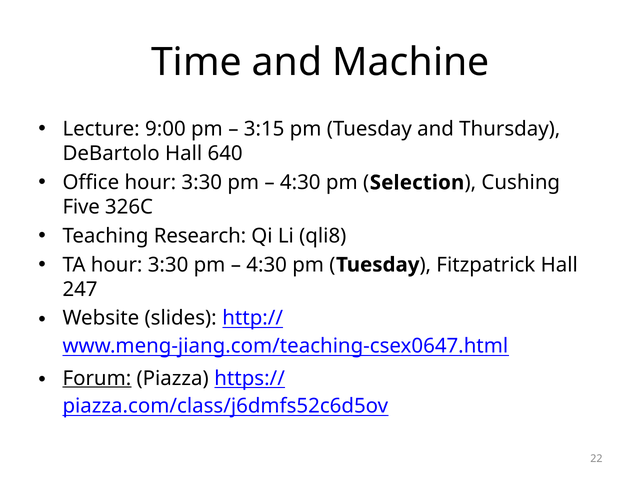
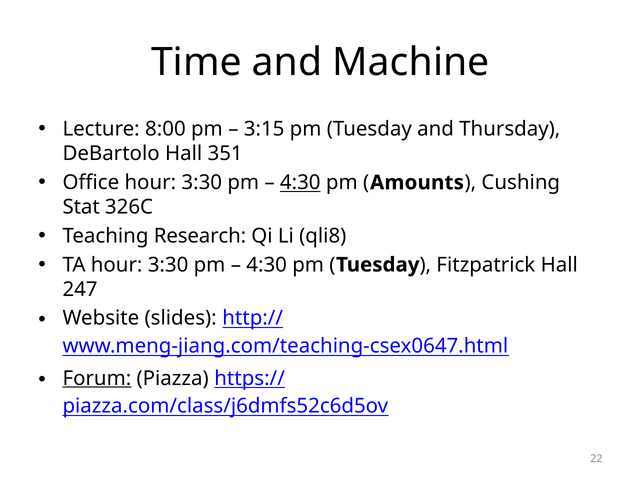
9:00: 9:00 -> 8:00 (165, 129)
640: 640 -> 351 (225, 154)
4:30 underline: none -> present (300, 182)
Selection: Selection -> Amounts (417, 182)
Five: Five -> Stat (81, 207)
